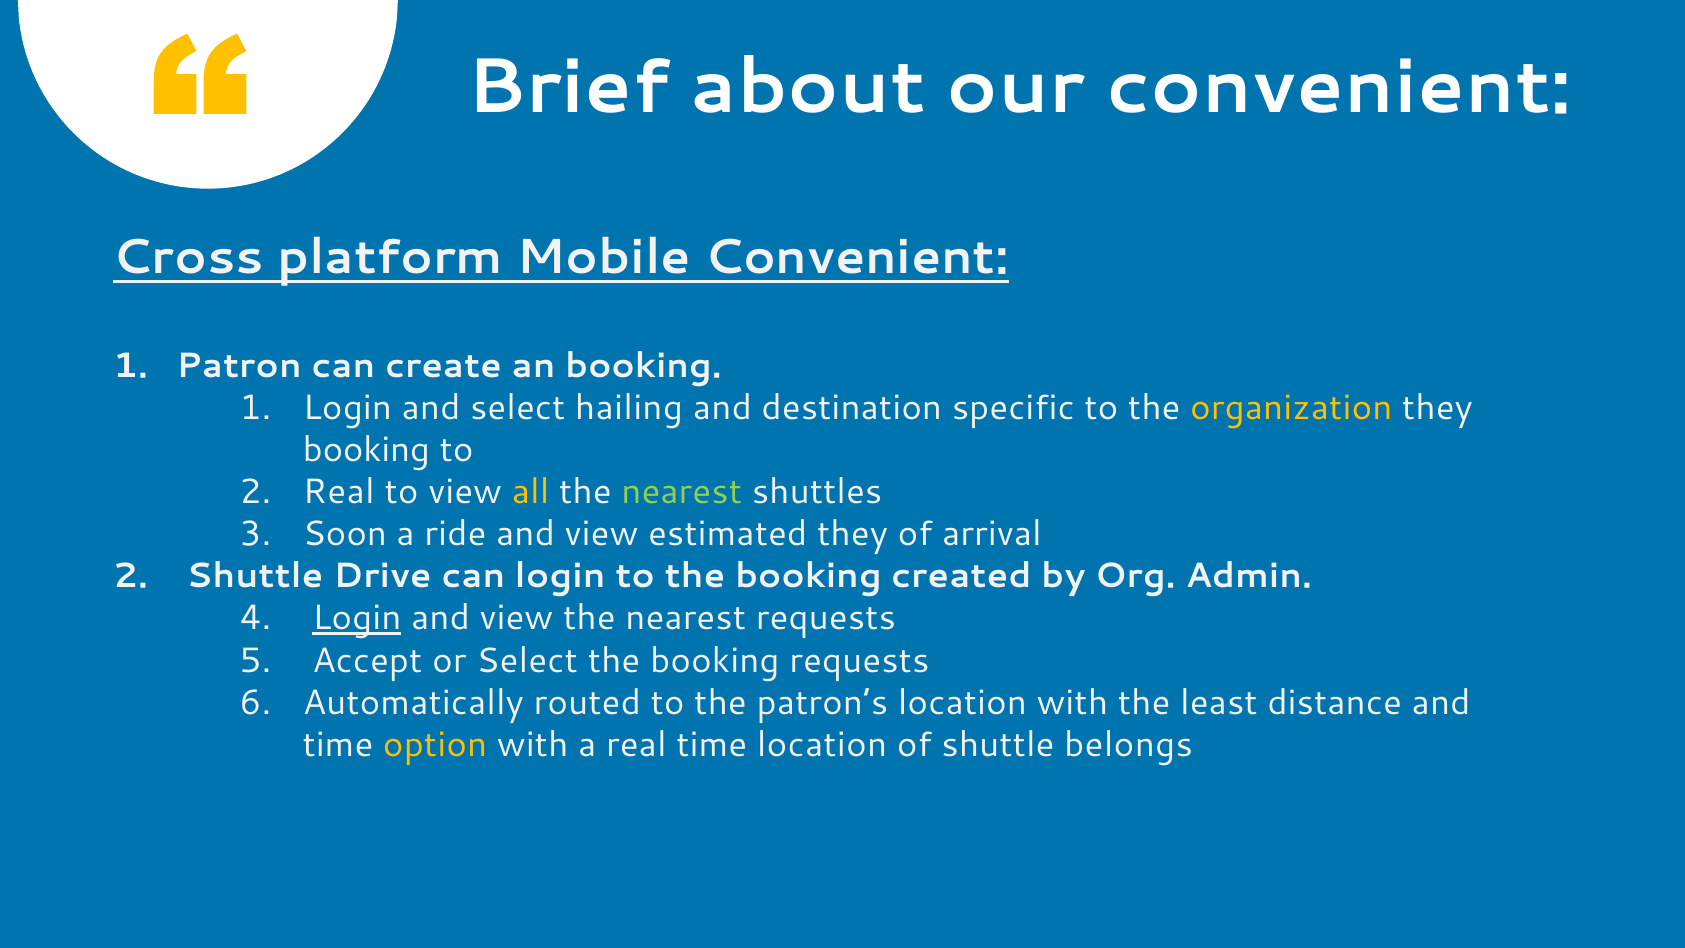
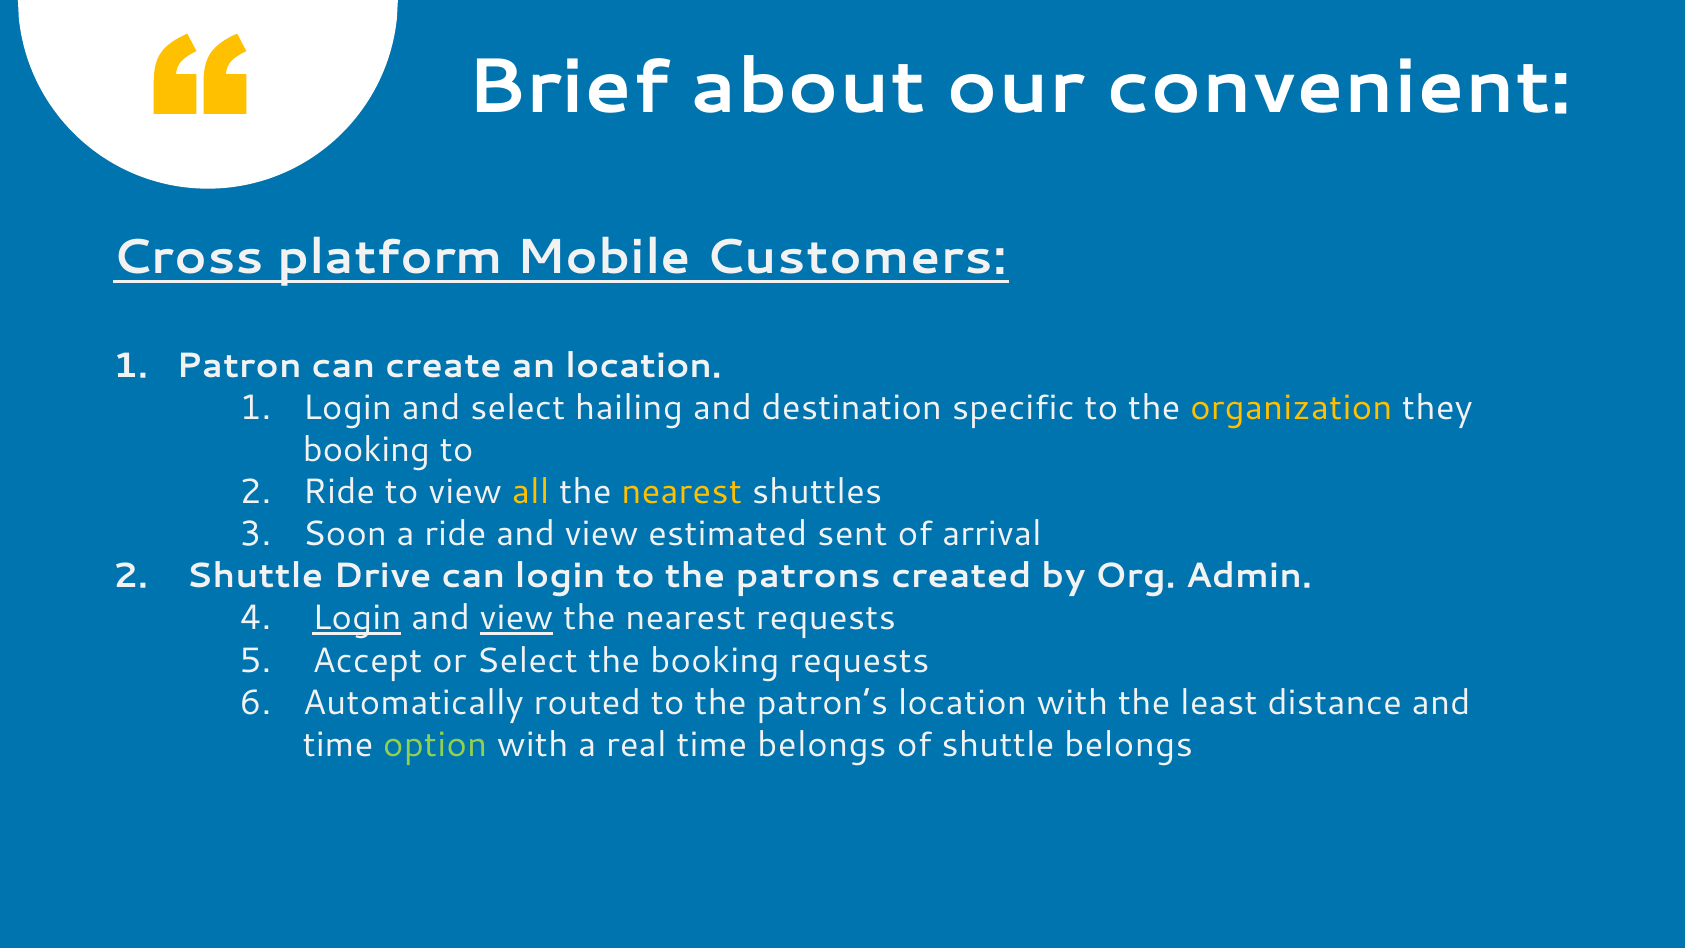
Mobile Convenient: Convenient -> Customers (856, 257)
an booking: booking -> location (643, 365)
2 Real: Real -> Ride (339, 492)
nearest colour: light green -> yellow (682, 492)
estimated they: they -> sent (852, 534)
to the booking: booking -> patrons (808, 576)
view underline: none -> present (516, 618)
option colour: yellow -> light green (435, 745)
time location: location -> belongs (822, 745)
